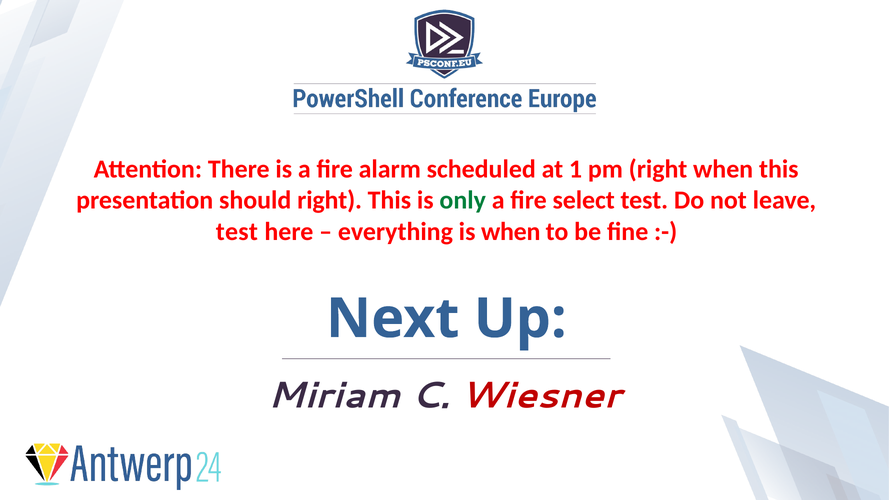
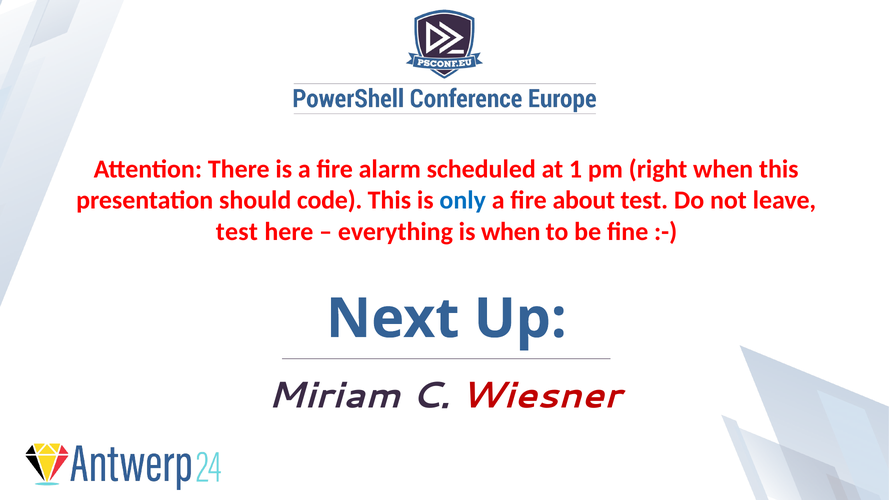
should right: right -> code (330, 200)
only colour: green -> blue (463, 200)
select: select -> about (584, 200)
